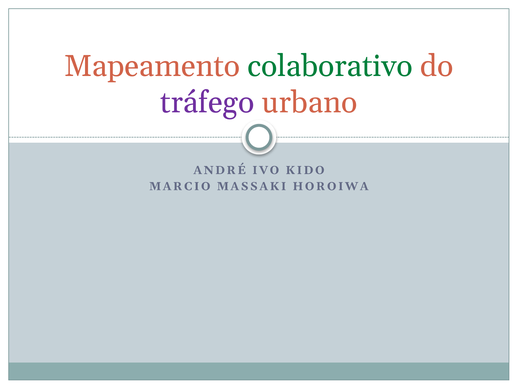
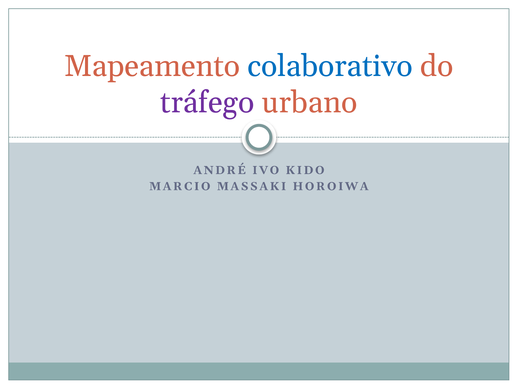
colaborativo colour: green -> blue (330, 66)
